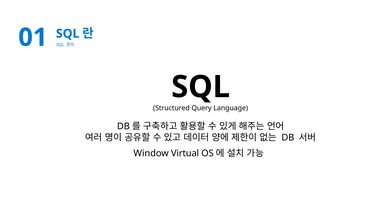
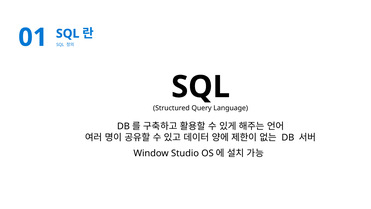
Virtual: Virtual -> Studio (185, 153)
